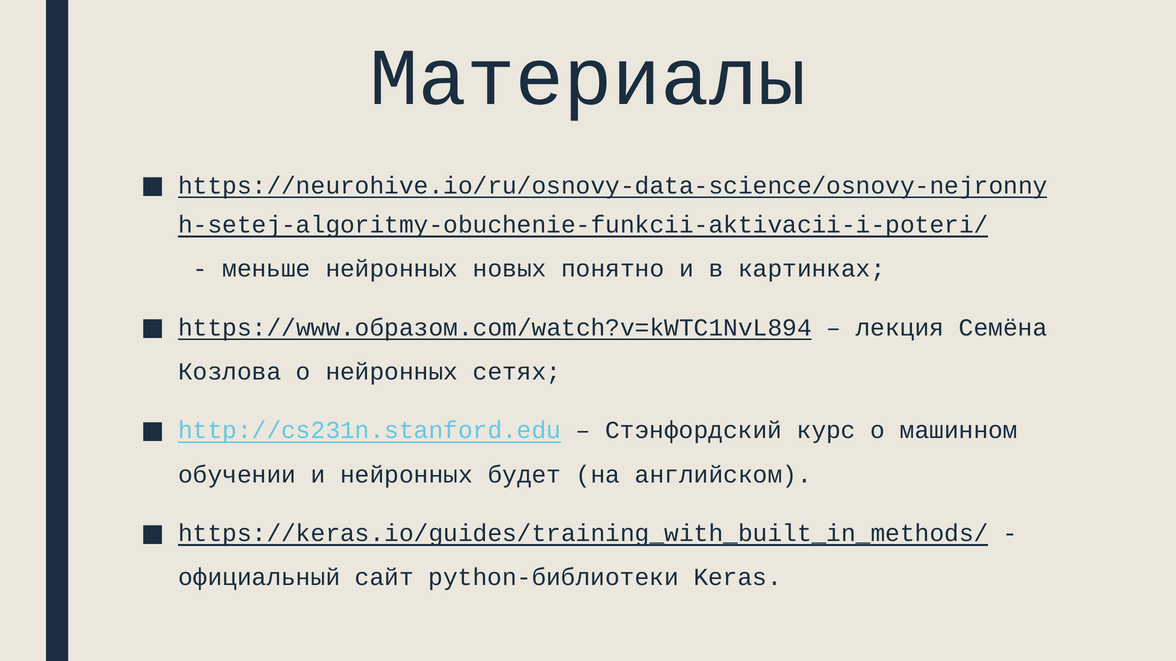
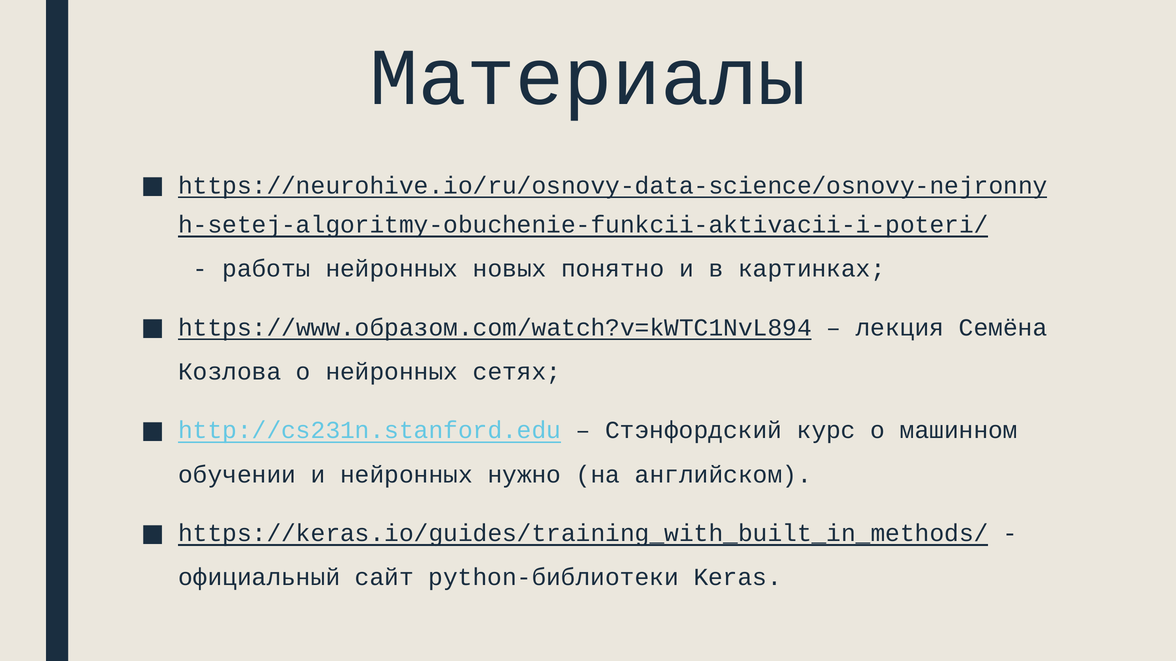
меньше: меньше -> работы (266, 269)
будет: будет -> нужно (524, 475)
